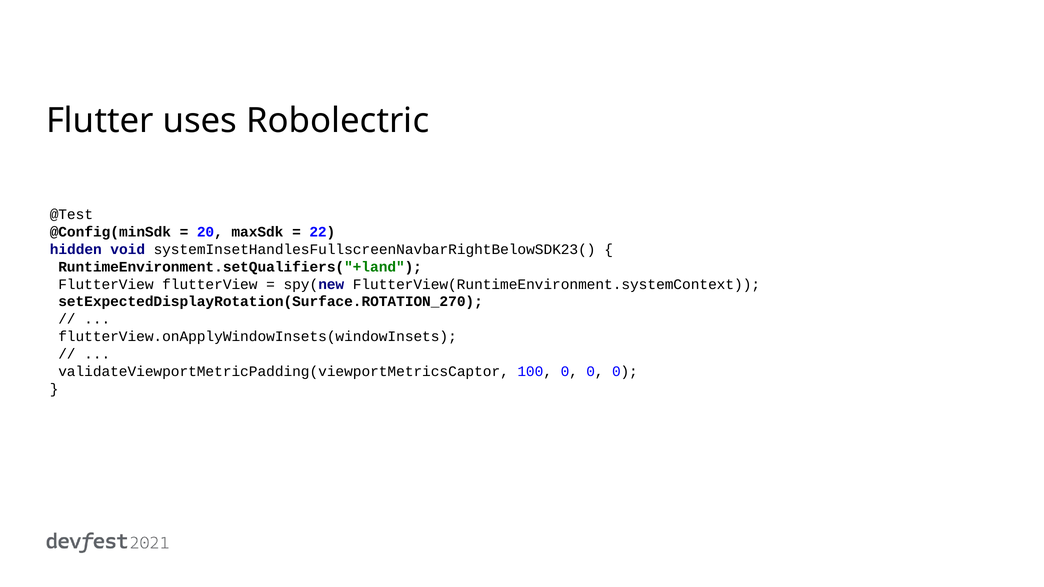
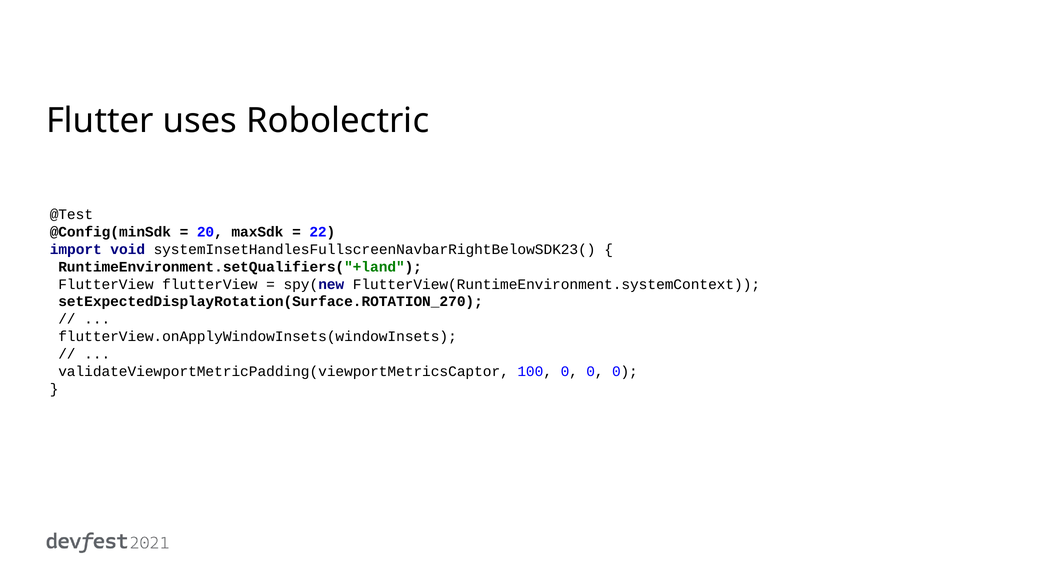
hidden: hidden -> import (76, 250)
